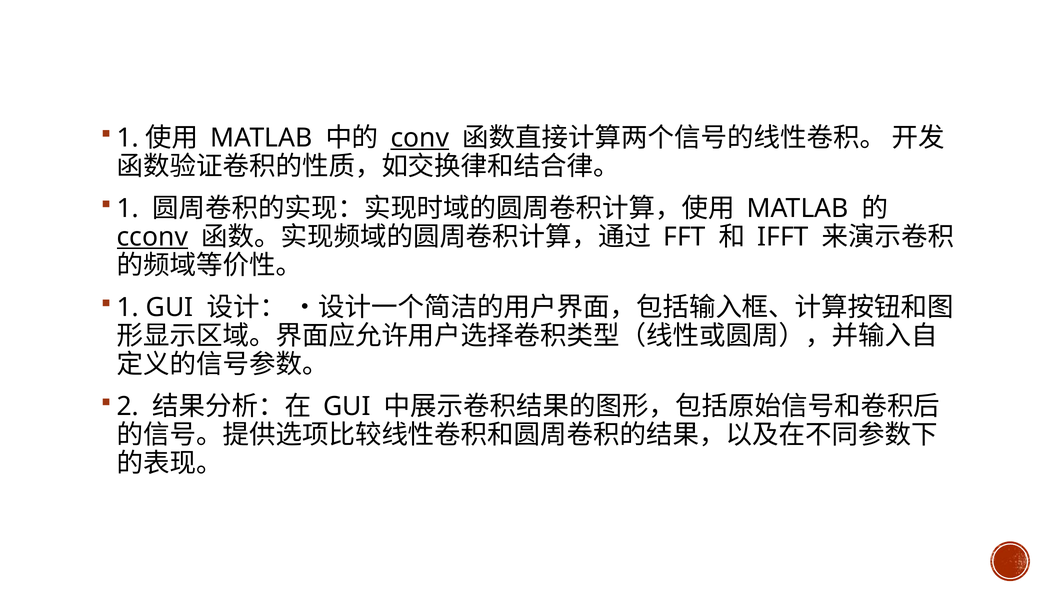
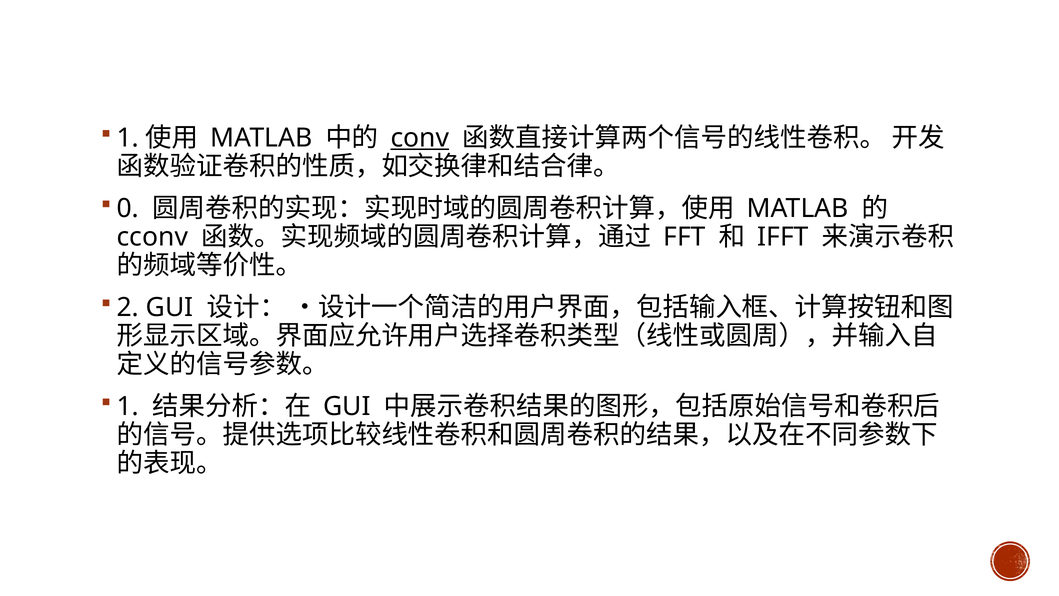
1: 1 -> 0 (128, 208)
cconv underline: present -> none (152, 237)
1: 1 -> 2 (128, 307)
2: 2 -> 1 (128, 406)
